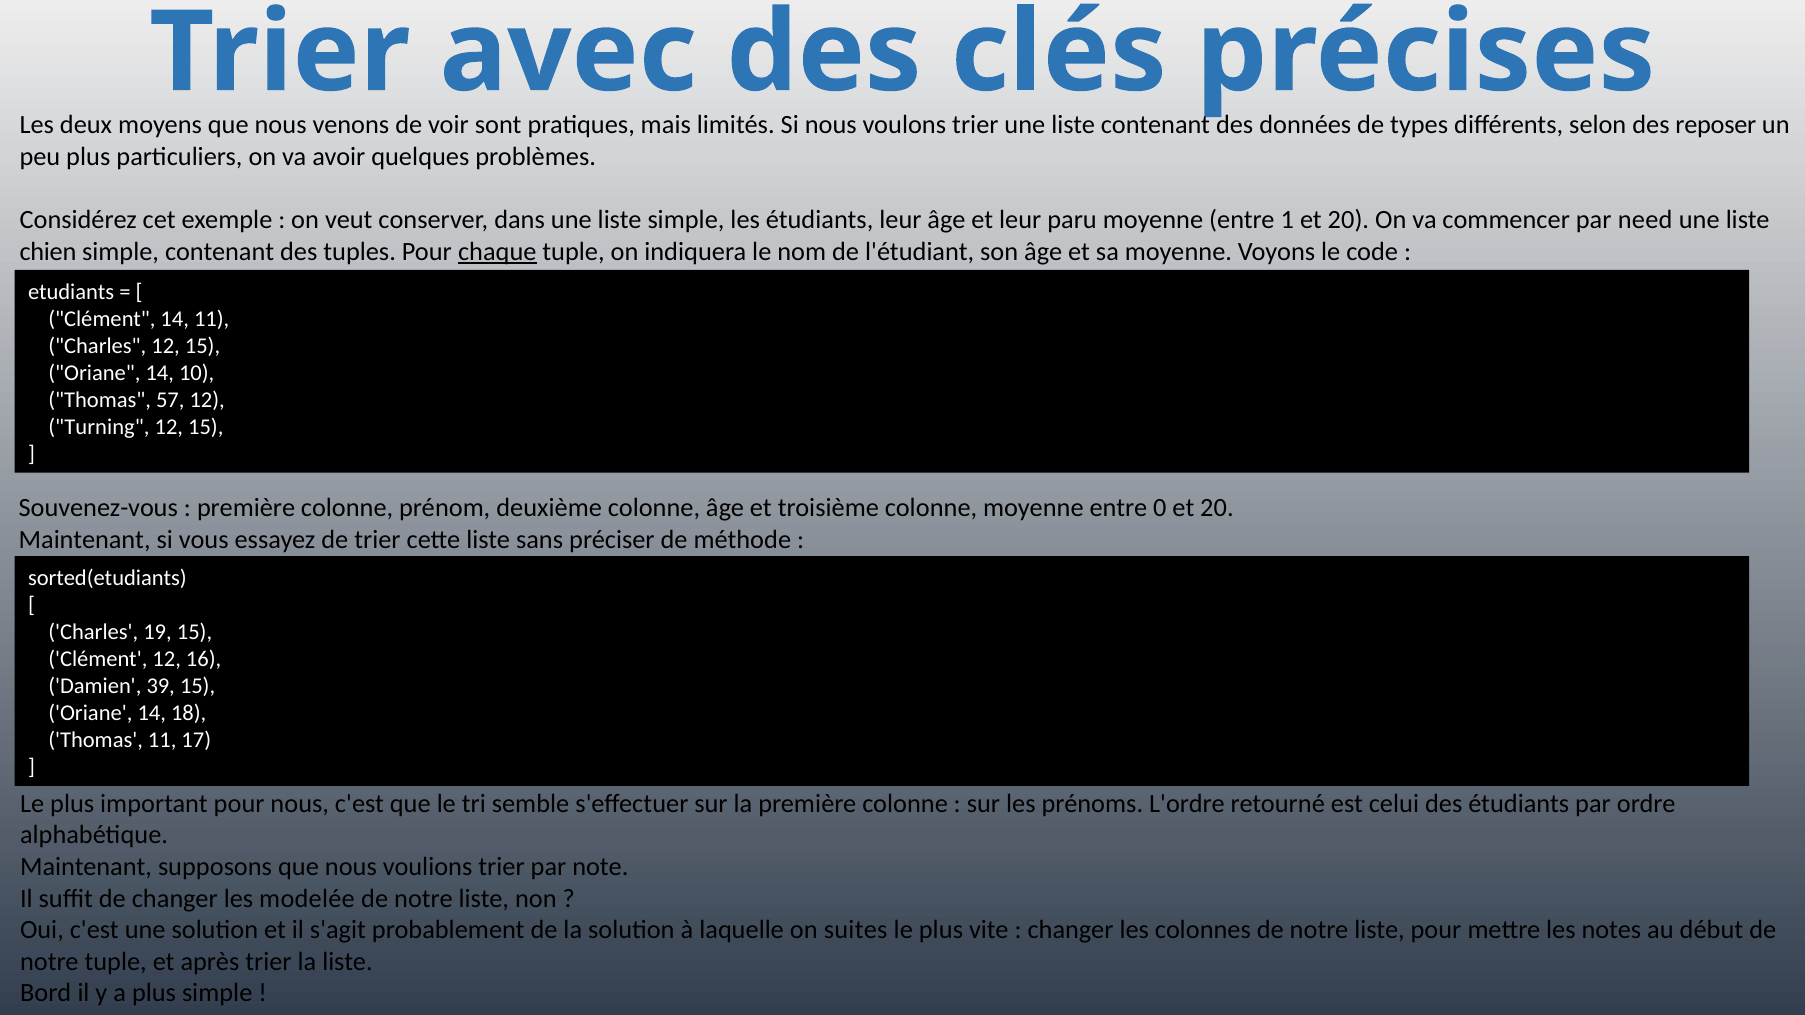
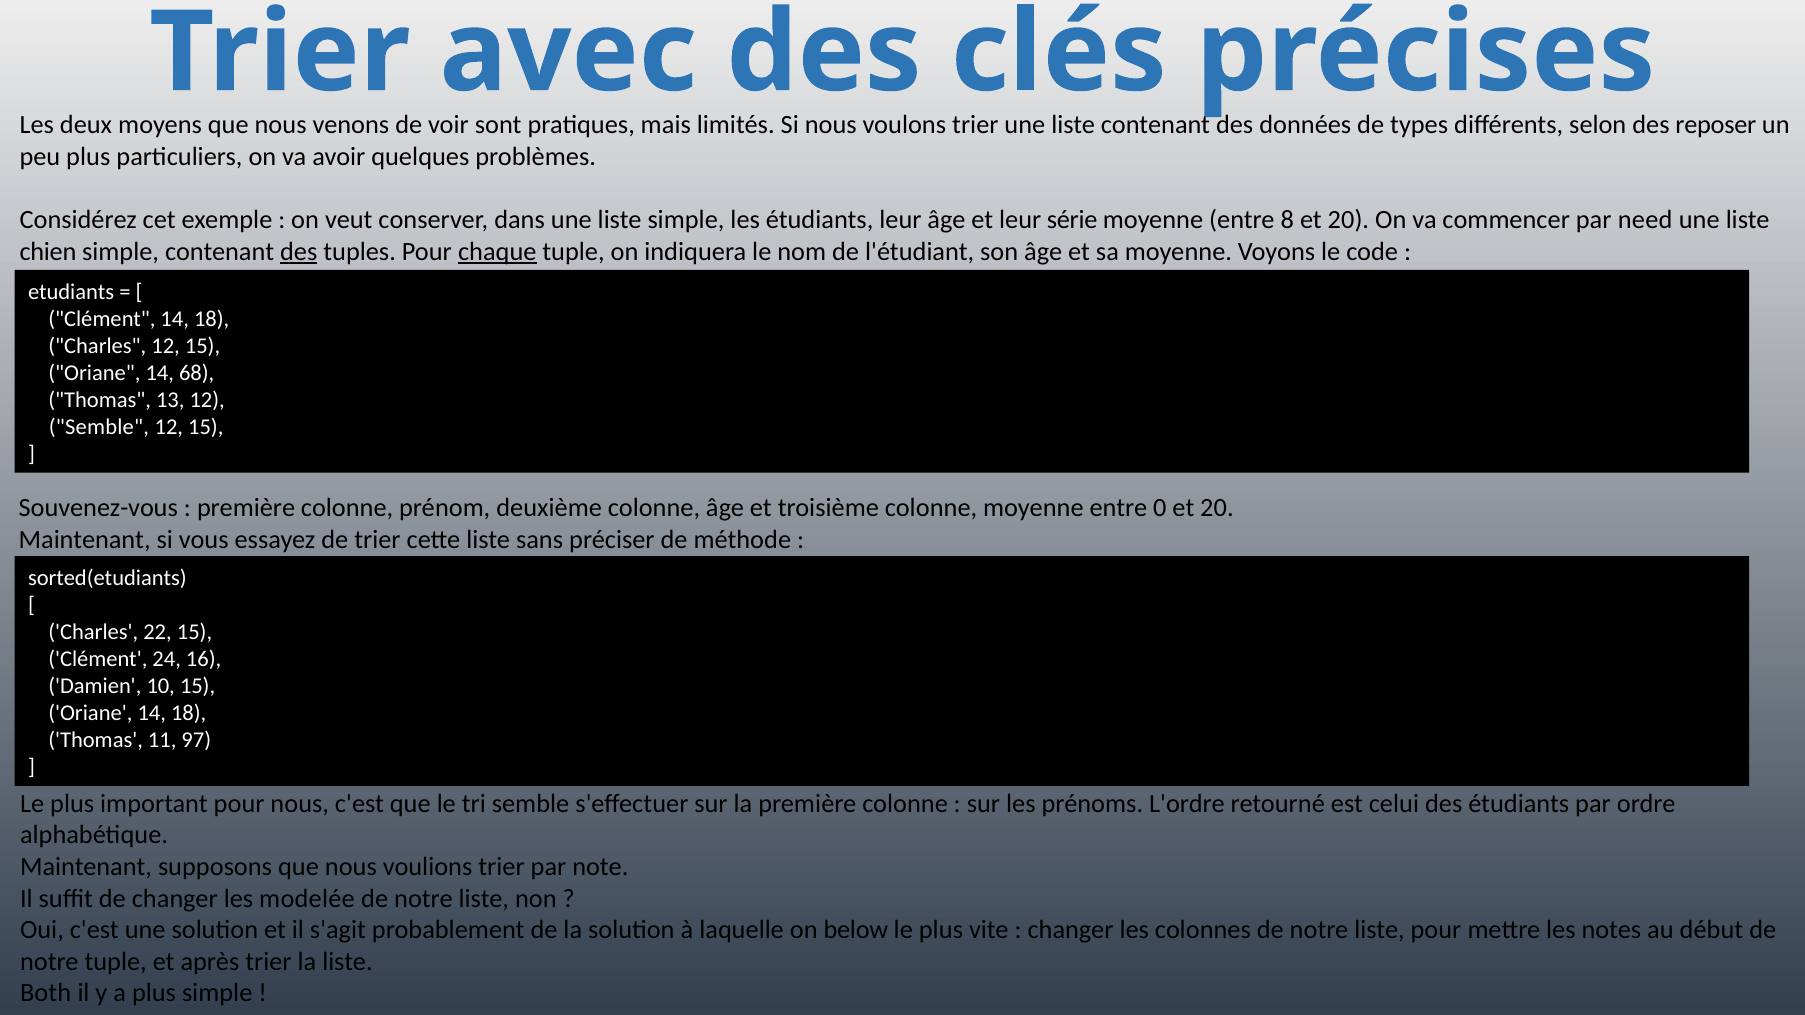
paru: paru -> série (1072, 220)
1: 1 -> 8 (1287, 220)
des underline: none -> present (299, 252)
Clément 14 11: 11 -> 18 (212, 319)
10: 10 -> 68 (197, 373)
57: 57 -> 13 (170, 400)
Turning: Turning -> Semble (99, 427)
19: 19 -> 22 (158, 632)
Clément 12: 12 -> 24 (167, 659)
39: 39 -> 10 (161, 686)
17: 17 -> 97 (196, 740)
suites: suites -> below (856, 930)
Bord: Bord -> Both (46, 993)
